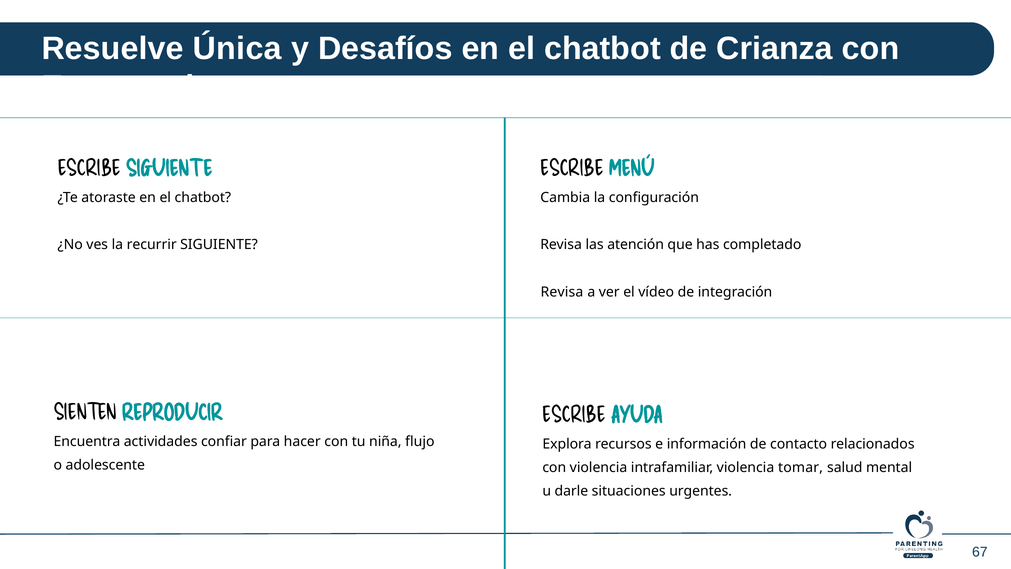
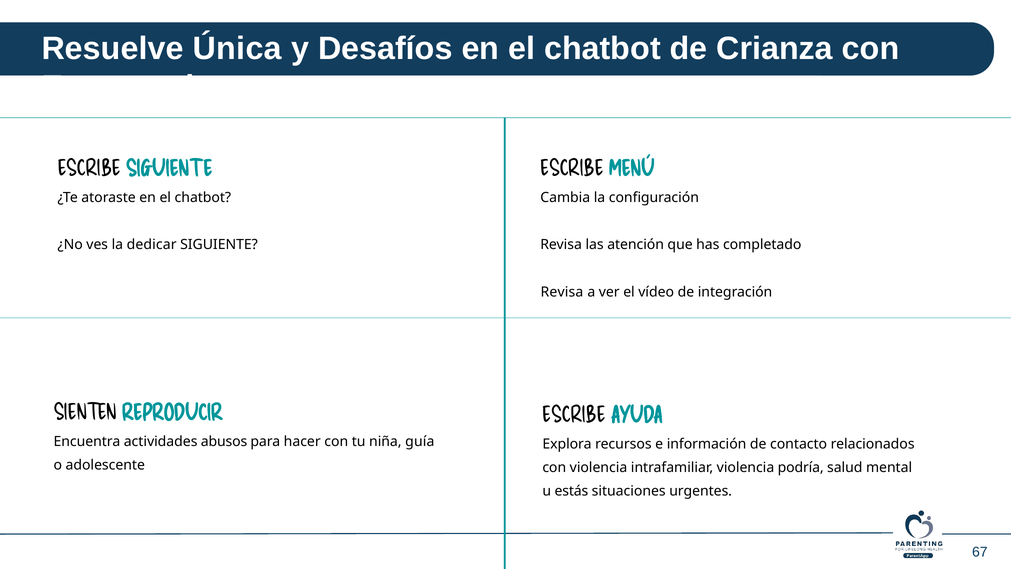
recurrir: recurrir -> dedicar (152, 245)
confiar: confiar -> abusos (224, 442)
flujo: flujo -> guía (420, 442)
tomar: tomar -> podría (801, 467)
darle: darle -> estás (571, 491)
